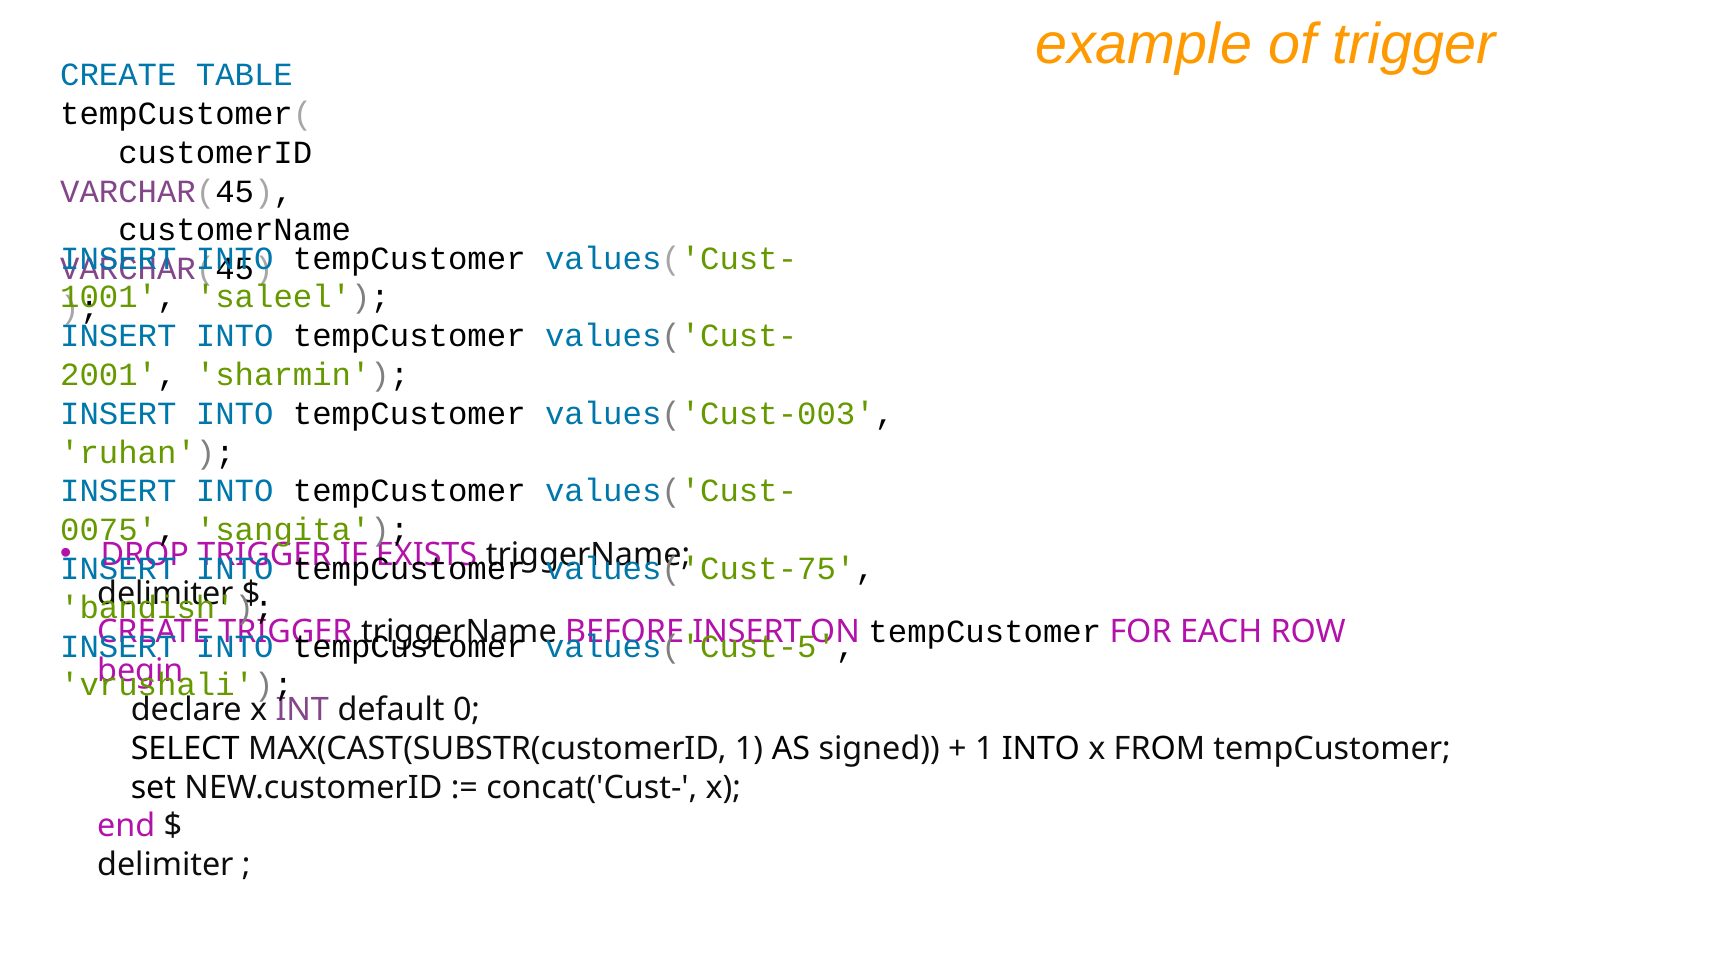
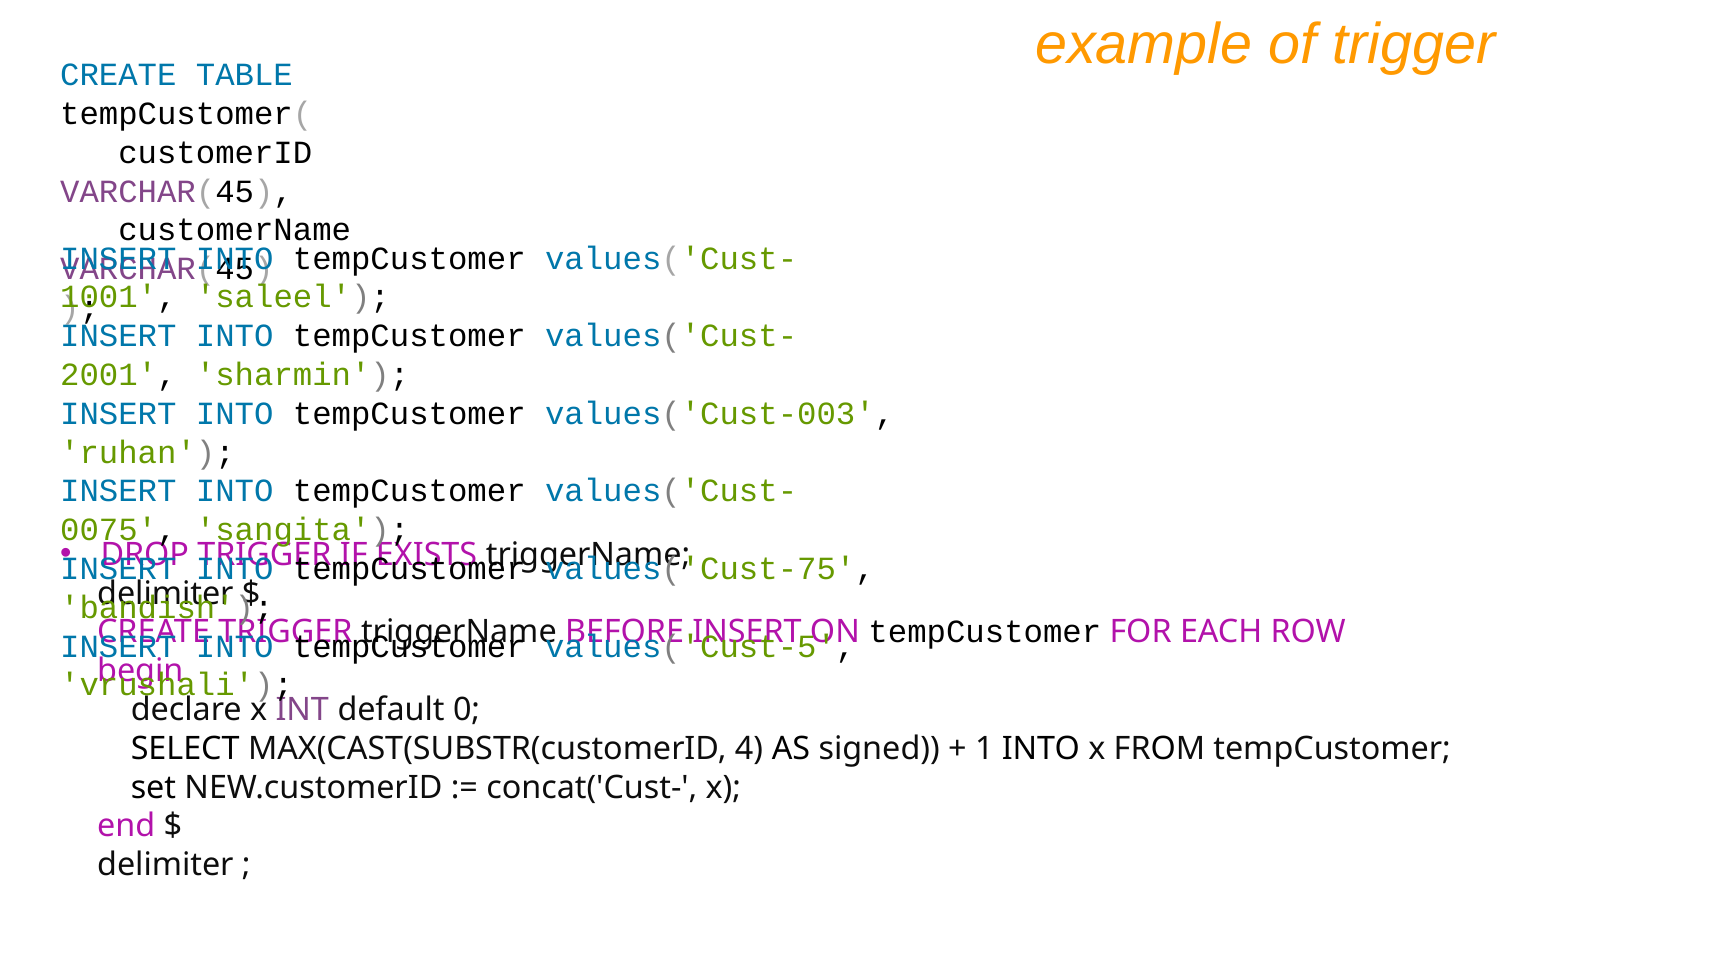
MAX(CAST(SUBSTR(customerID 1: 1 -> 4 (749, 748)
